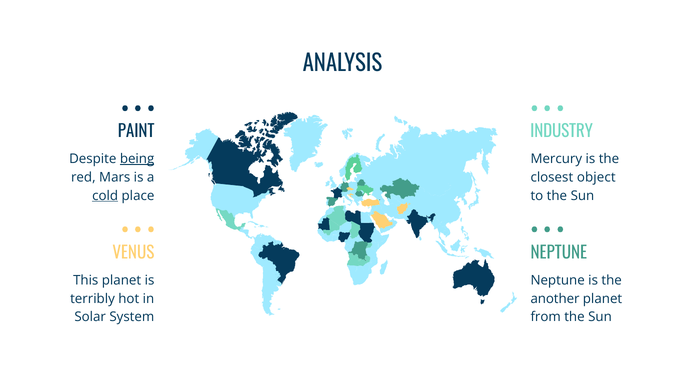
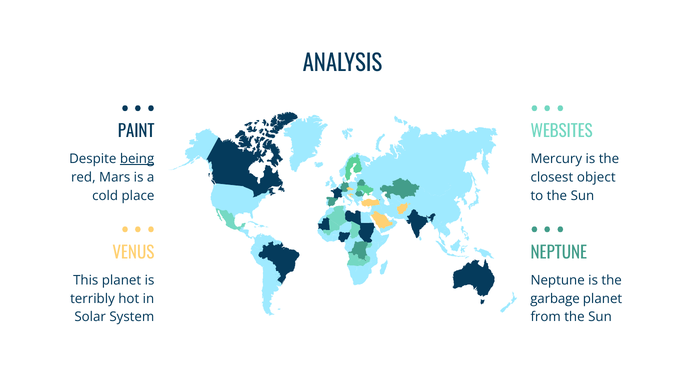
INDUSTRY: INDUSTRY -> WEBSITES (562, 132)
cold underline: present -> none (105, 196)
another: another -> garbage (555, 299)
